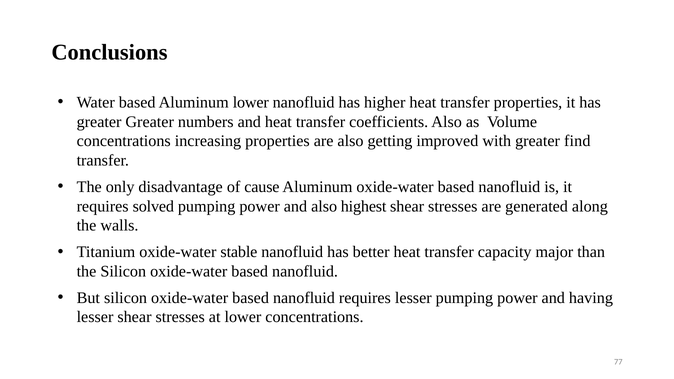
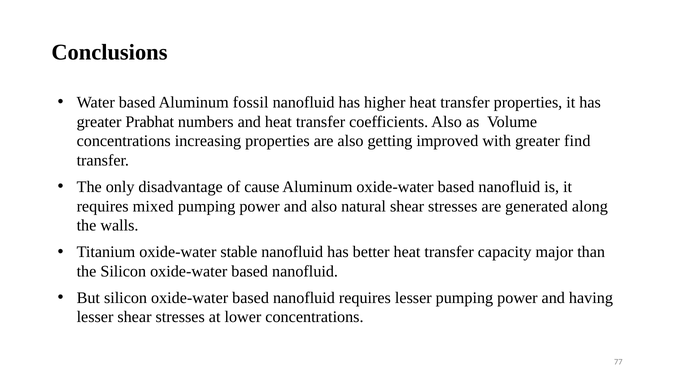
Aluminum lower: lower -> fossil (251, 102)
greater Greater: Greater -> Prabhat (150, 122)
solved: solved -> mixed (153, 206)
highest: highest -> natural (364, 206)
